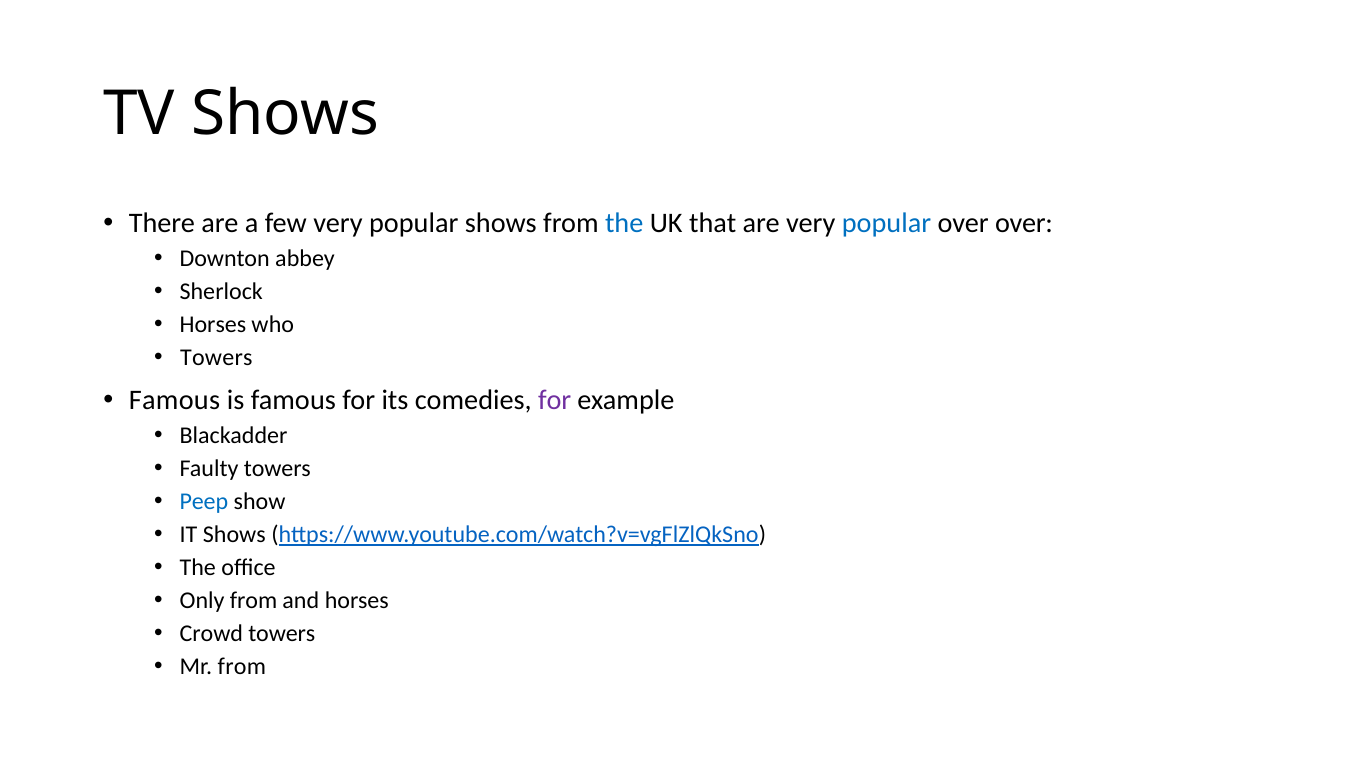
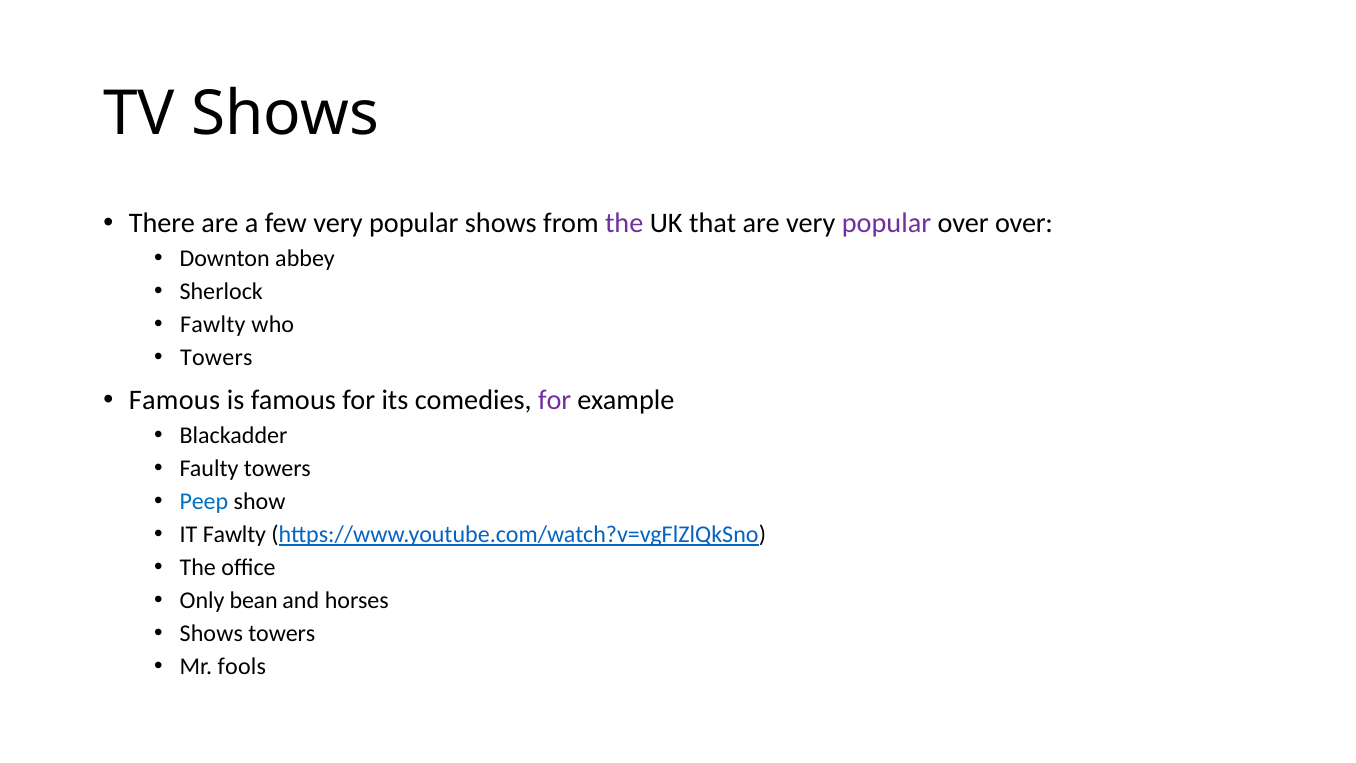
the colour: blue -> purple (624, 223)
popular colour: blue -> purple (887, 223)
Horses: Horses -> Fawlty (213, 324)
IT Shows: Shows -> Fawlty (234, 534)
Only from: from -> bean (254, 601)
Crowd: Crowd -> Shows (211, 633)
Mr from: from -> fools (242, 666)
